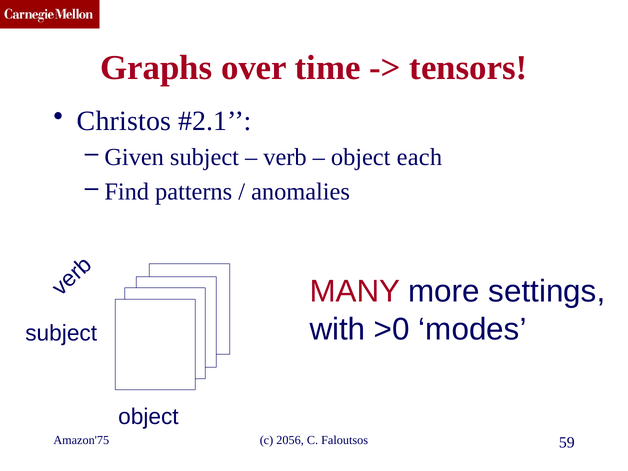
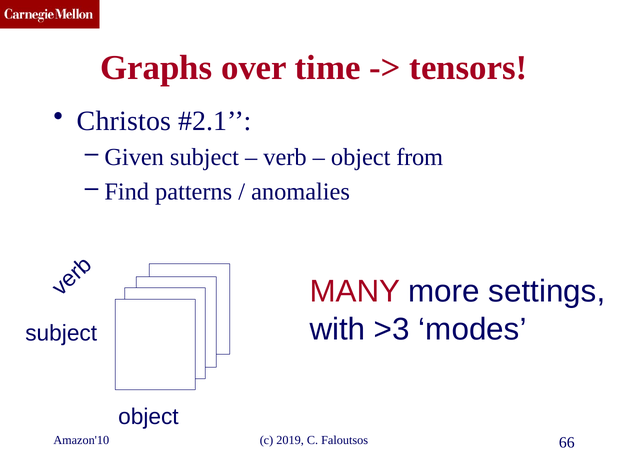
each: each -> from (420, 157)
>0: >0 -> >3 (392, 329)
Amazon'75: Amazon'75 -> Amazon'10 (81, 440)
2056: 2056 -> 2019 (290, 440)
59: 59 -> 66 (567, 443)
